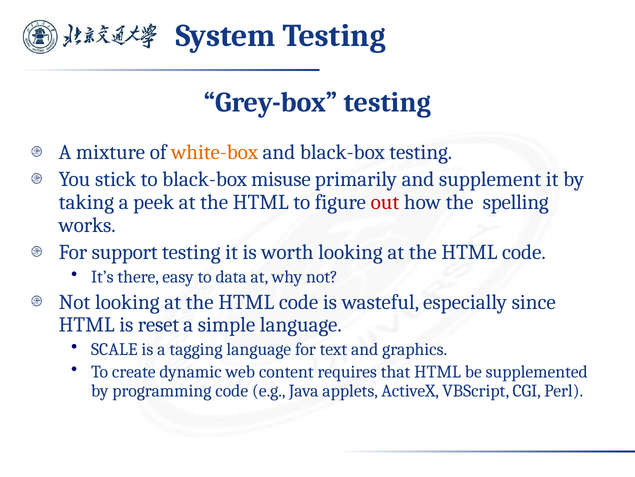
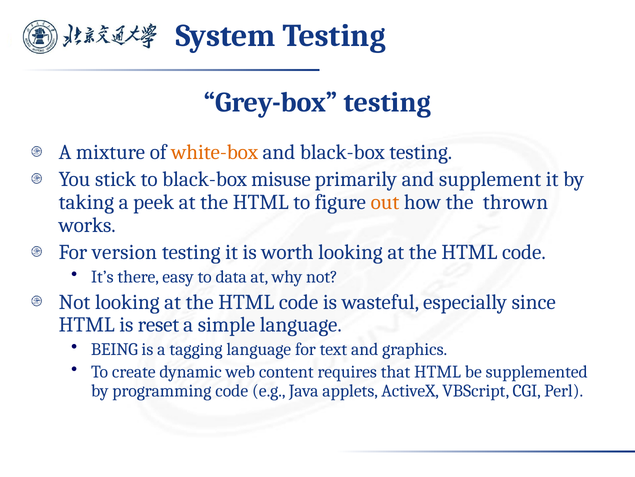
out colour: red -> orange (385, 202)
spelling: spelling -> thrown (515, 202)
support: support -> version (124, 252)
SCALE: SCALE -> BEING (114, 349)
